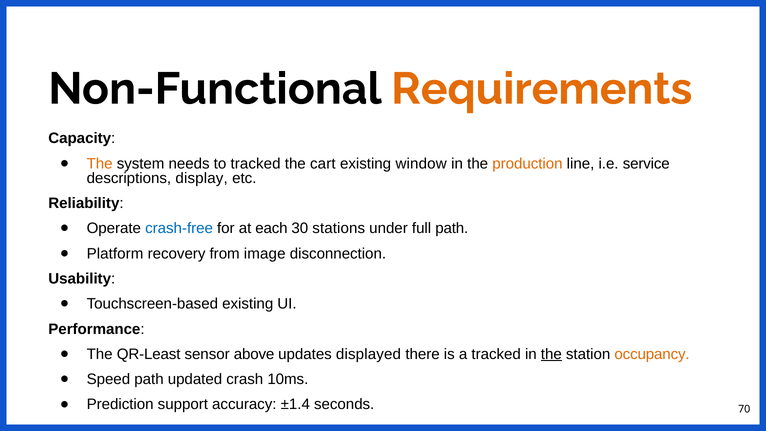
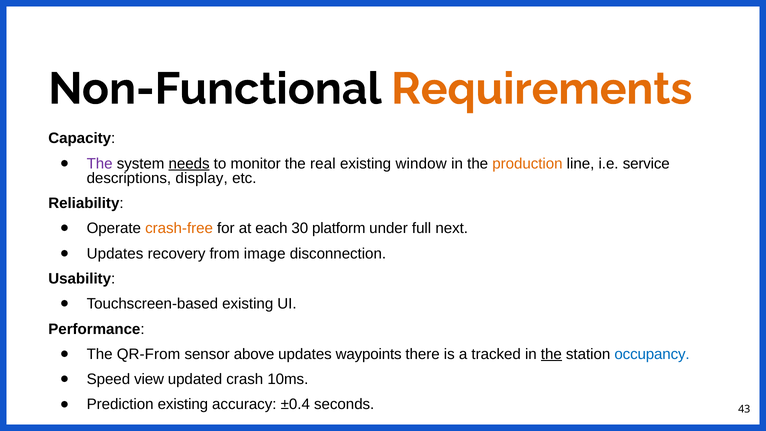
The colour: orange -> purple (100, 164)
needs underline: none -> present (189, 164)
to tracked: tracked -> monitor (256, 164)
cart: cart -> real (323, 164)
crash-free colour: blue -> orange (179, 228)
stations: stations -> platform (339, 228)
full path: path -> next (452, 228)
Platform: Platform -> Updates (115, 253)
QR-Least: QR-Least -> QR-From (149, 354)
displayed: displayed -> waypoints (369, 354)
occupancy colour: orange -> blue (652, 354)
Speed path: path -> view (149, 379)
Prediction support: support -> existing (183, 404)
±1.4: ±1.4 -> ±0.4 (295, 404)
70: 70 -> 43 (744, 409)
